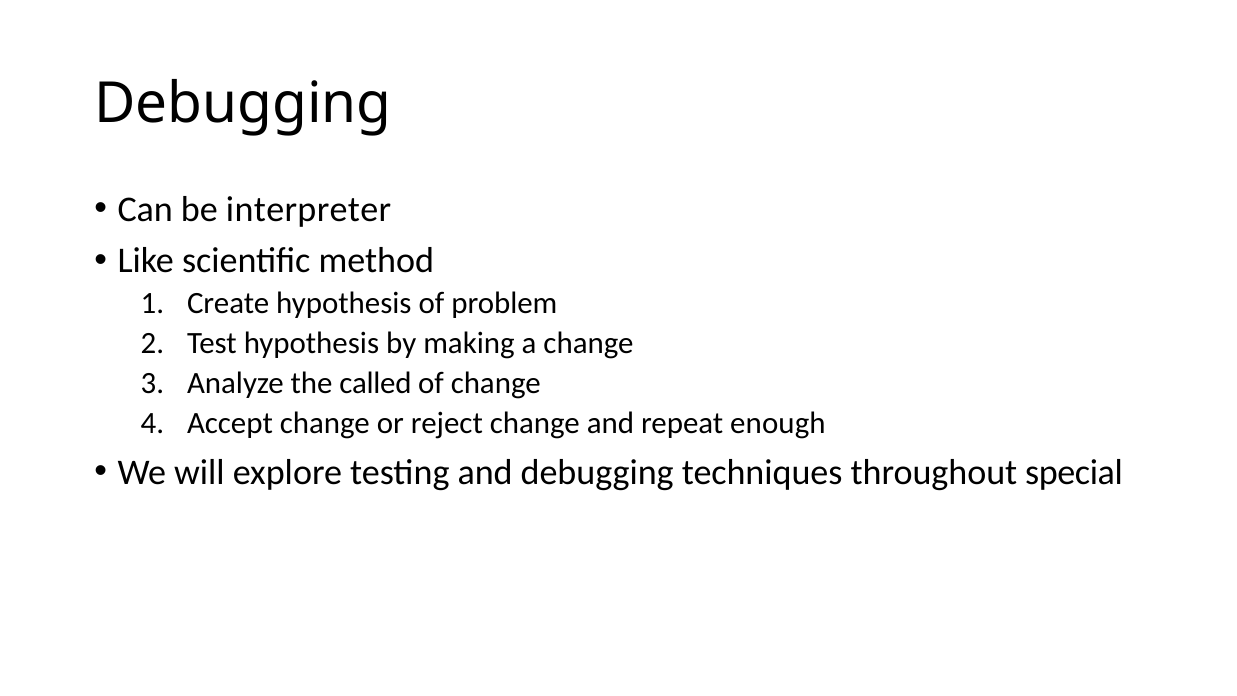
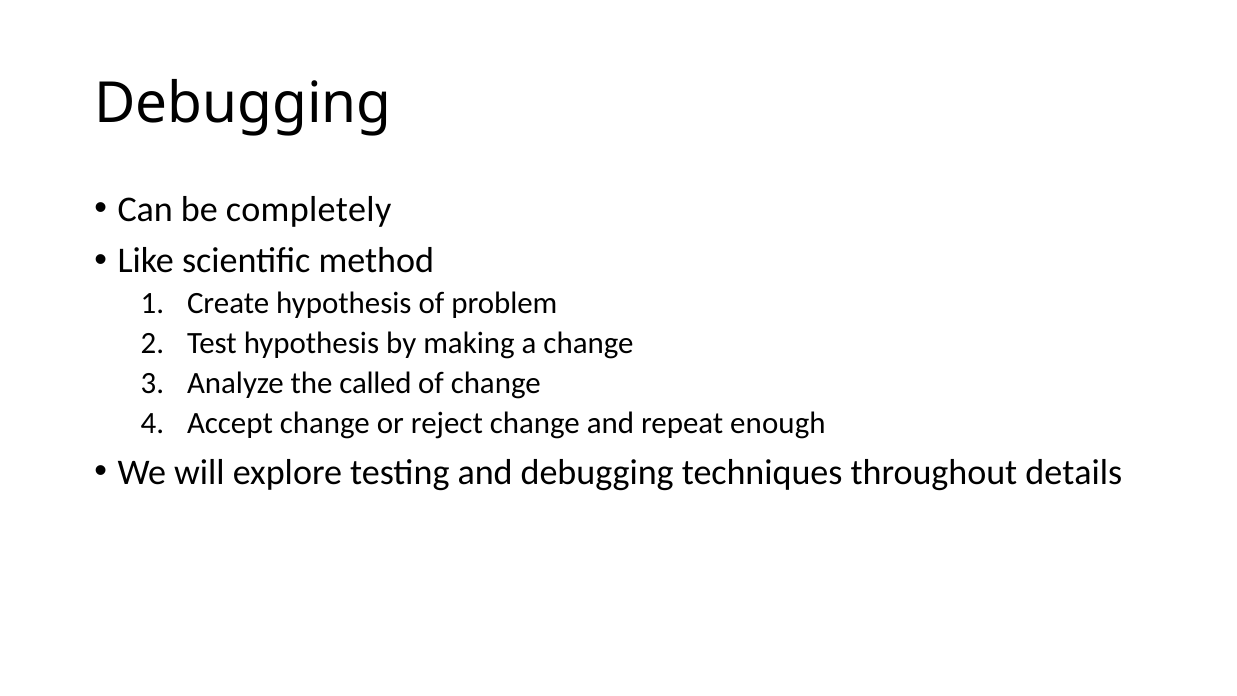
interpreter: interpreter -> completely (309, 209)
special: special -> details (1074, 472)
